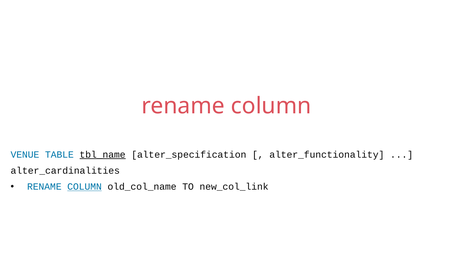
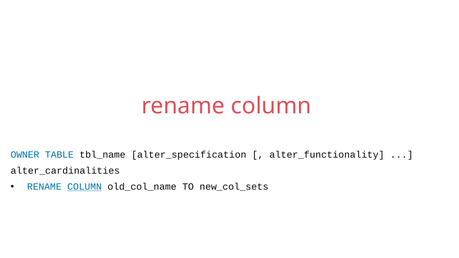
VENUE: VENUE -> OWNER (25, 155)
tbl_name underline: present -> none (103, 155)
new_col_link: new_col_link -> new_col_sets (234, 187)
